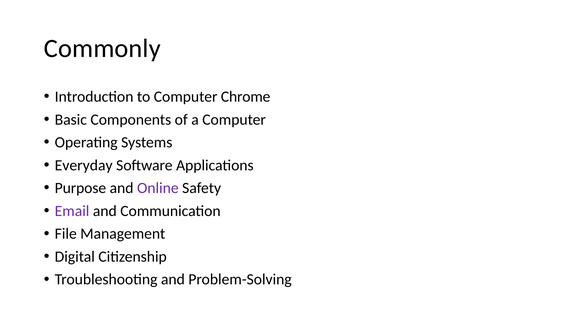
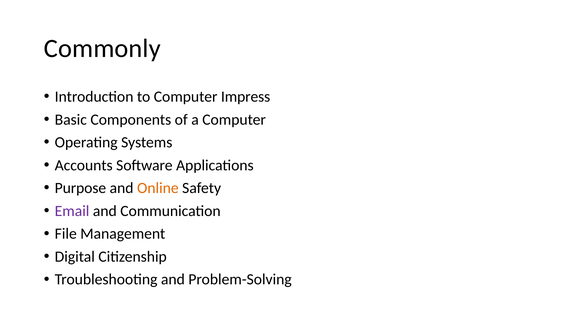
Chrome: Chrome -> Impress (246, 97)
Everyday: Everyday -> Accounts (84, 165)
Online colour: purple -> orange (158, 188)
